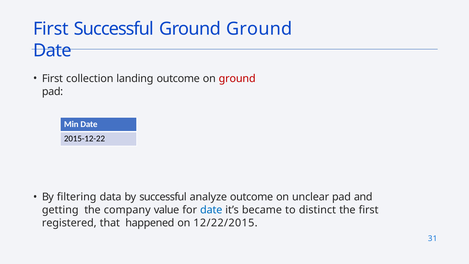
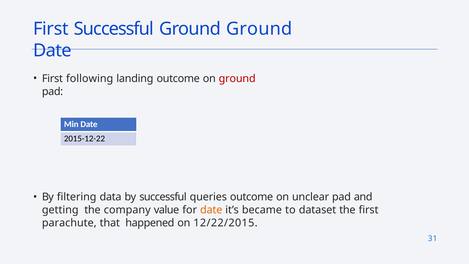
collection: collection -> following (90, 79)
analyze: analyze -> queries (208, 197)
date colour: blue -> orange (211, 210)
distinct: distinct -> dataset (318, 210)
registered: registered -> parachute (69, 223)
